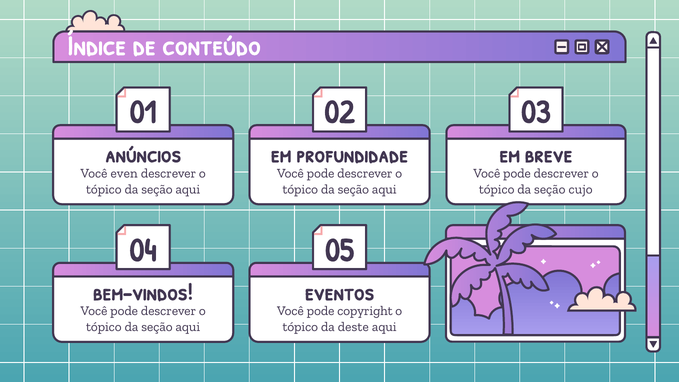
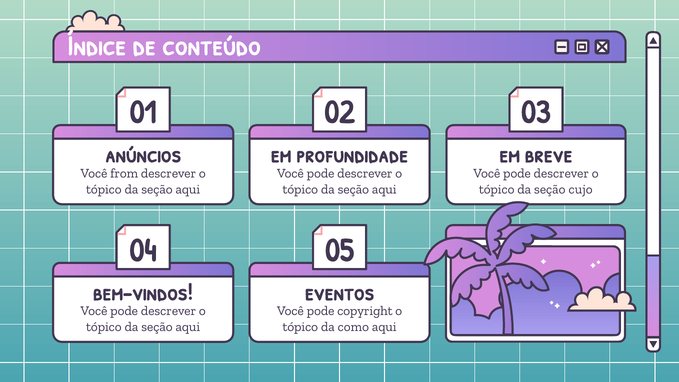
even: even -> from (124, 173)
deste: deste -> como (353, 327)
